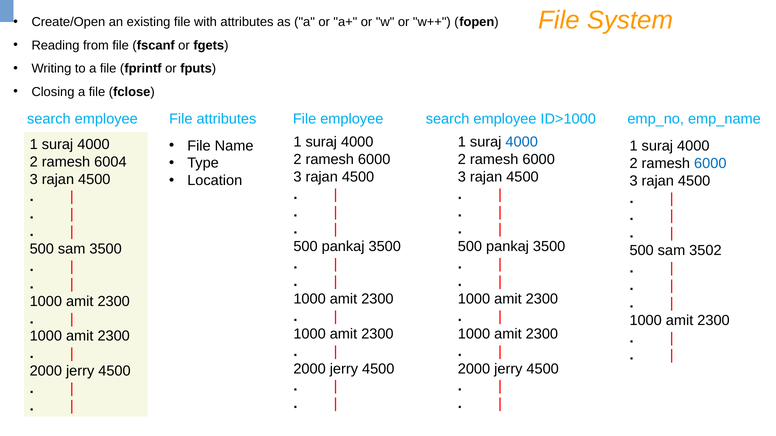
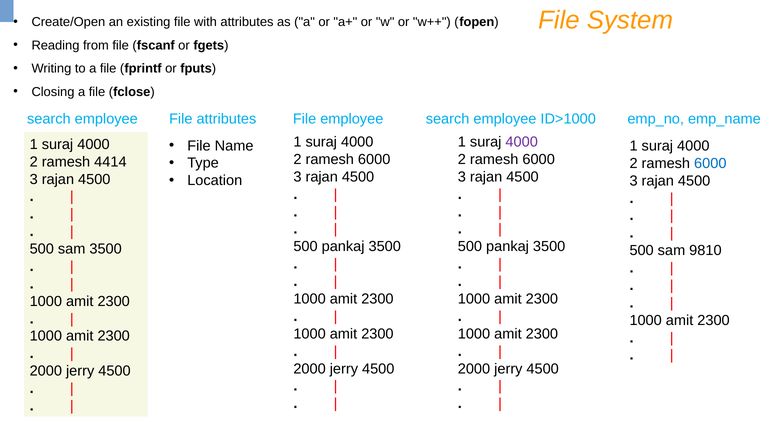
4000 colour: blue -> purple (522, 142)
6004: 6004 -> 4414 (110, 162)
3502: 3502 -> 9810 (705, 251)
